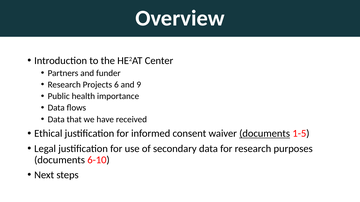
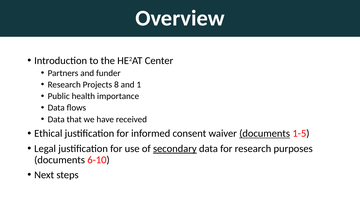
6: 6 -> 8 (116, 85)
9: 9 -> 1 (139, 85)
secondary underline: none -> present (175, 149)
